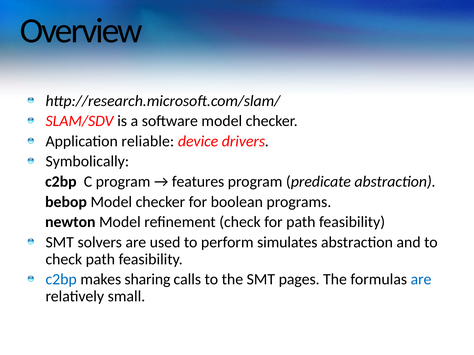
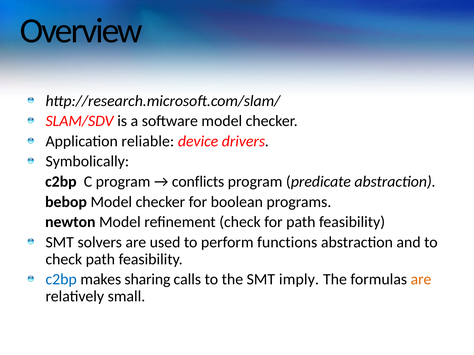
features: features -> conflicts (198, 182)
simulates: simulates -> functions (287, 243)
pages: pages -> imply (299, 280)
are colour: blue -> orange (421, 280)
